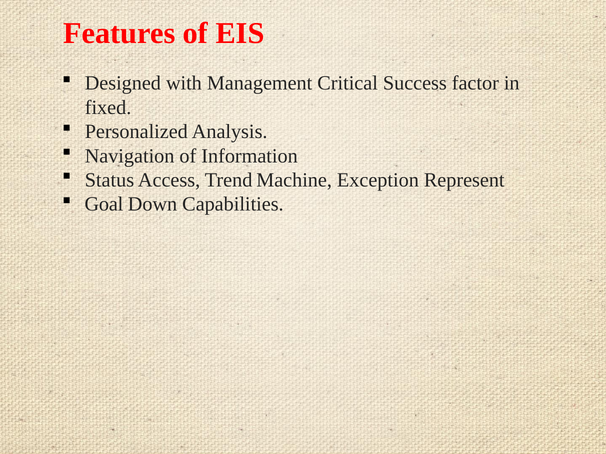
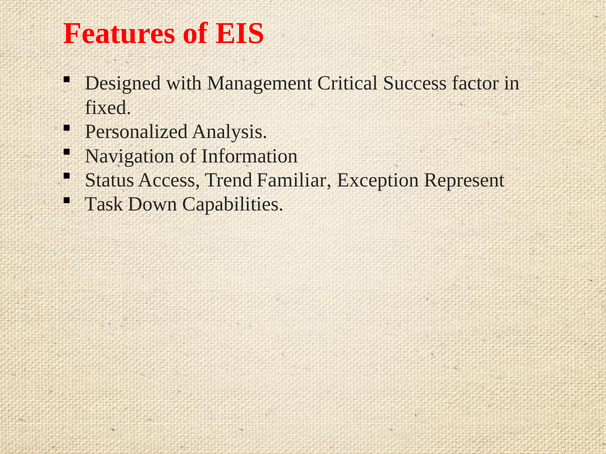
Machine: Machine -> Familiar (294, 180)
Goal: Goal -> Task (104, 205)
